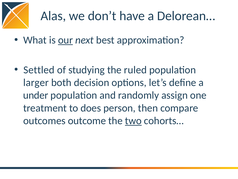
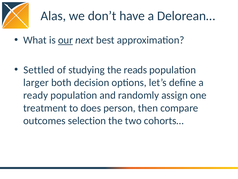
ruled: ruled -> reads (135, 70)
under: under -> ready (36, 95)
outcome: outcome -> selection (87, 120)
two underline: present -> none (133, 120)
